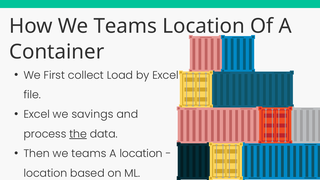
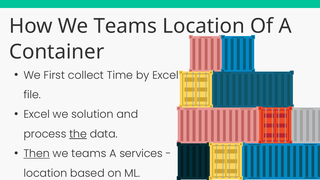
Load: Load -> Time (120, 75)
savings: savings -> solution (92, 114)
Then underline: none -> present (37, 154)
A location: location -> services (141, 154)
